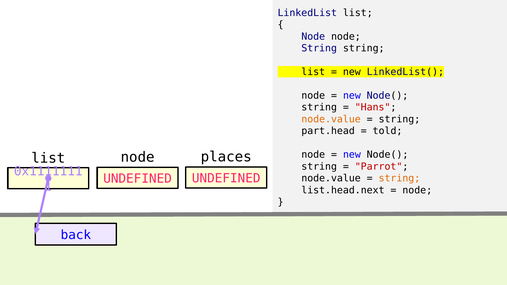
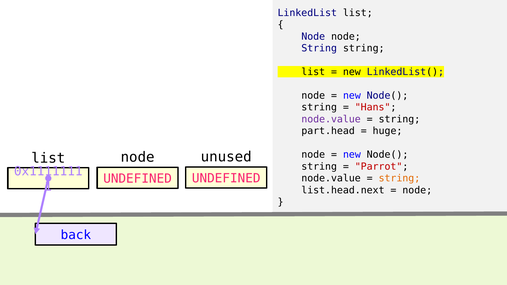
node.value colour: orange -> purple (331, 119)
told: told -> huge (388, 131)
places: places -> unused (226, 157)
